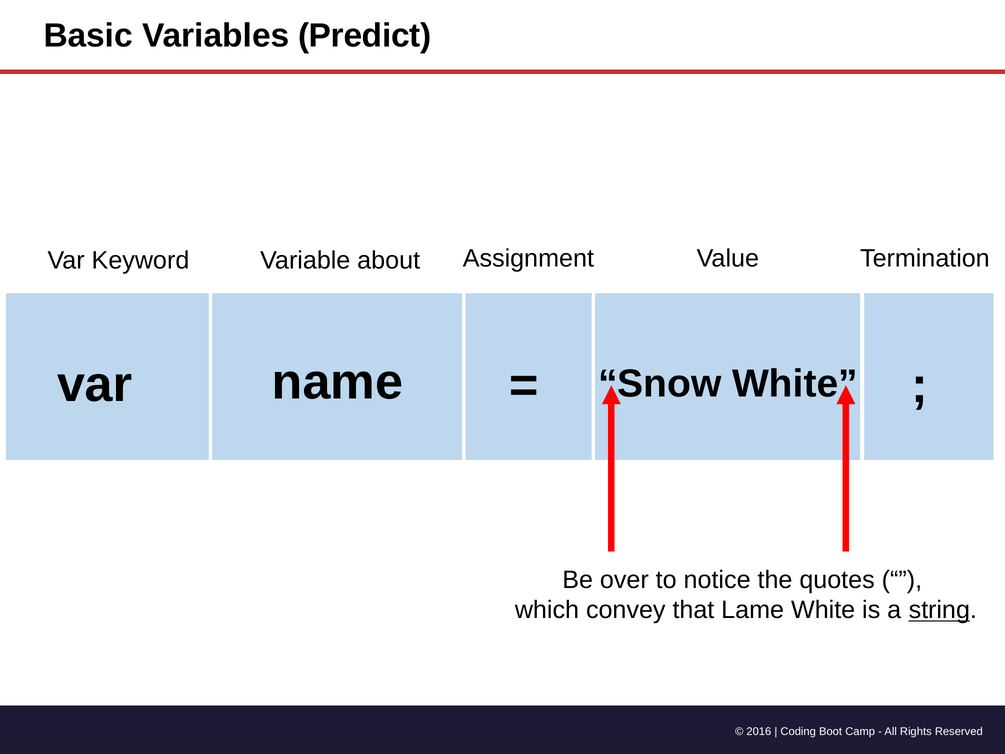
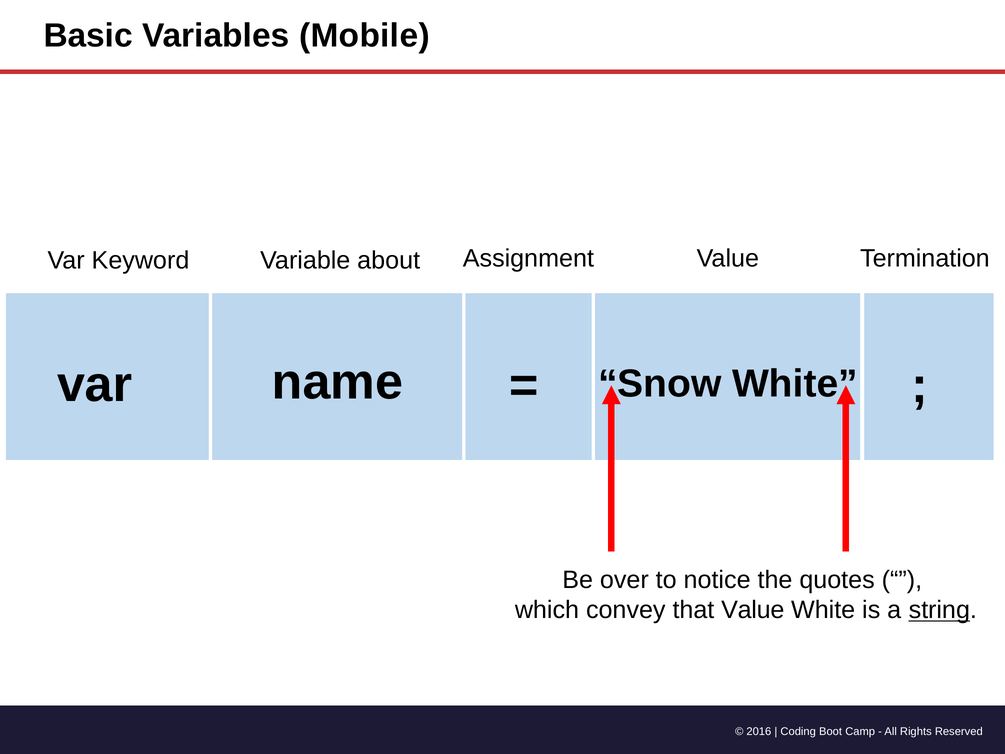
Predict: Predict -> Mobile (364, 36)
that Lame: Lame -> Value (753, 610)
